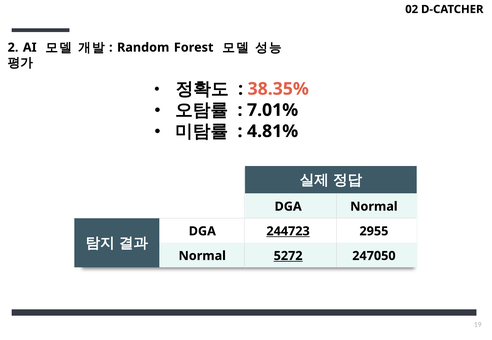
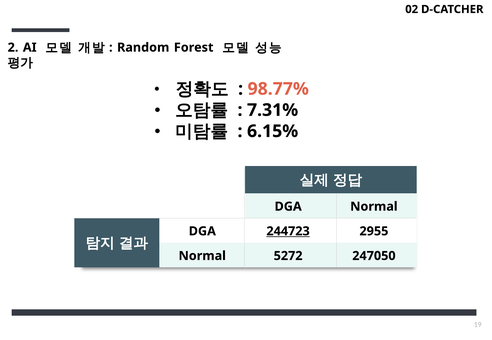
38.35%: 38.35% -> 98.77% (278, 89)
7.01%: 7.01% -> 7.31% (273, 110)
4.81%: 4.81% -> 6.15% (273, 131)
5272 underline: present -> none (288, 256)
